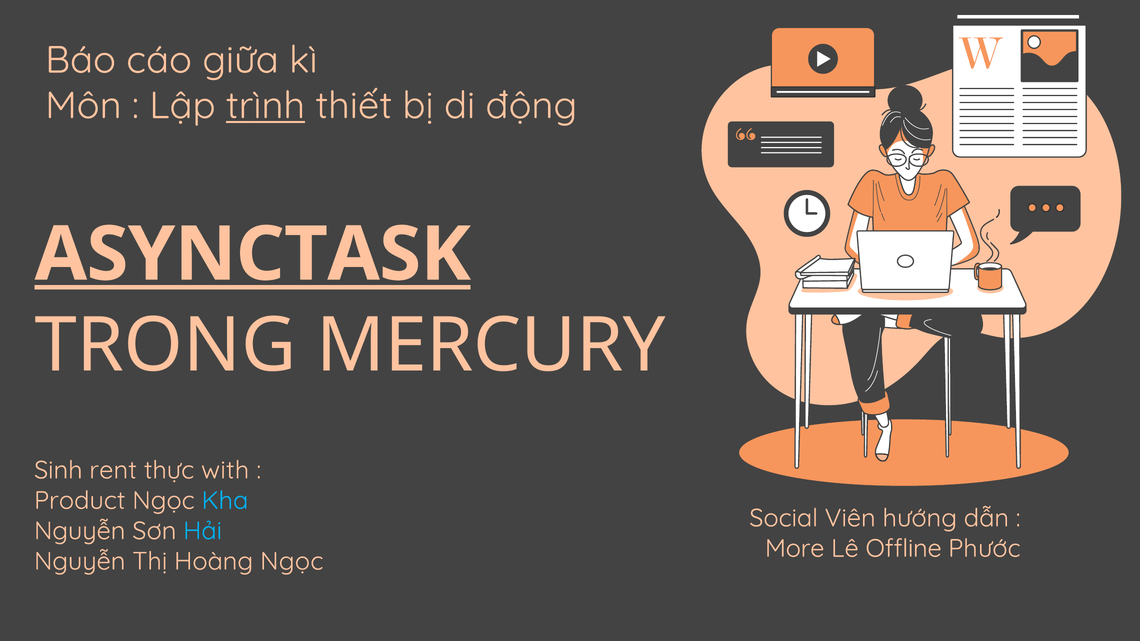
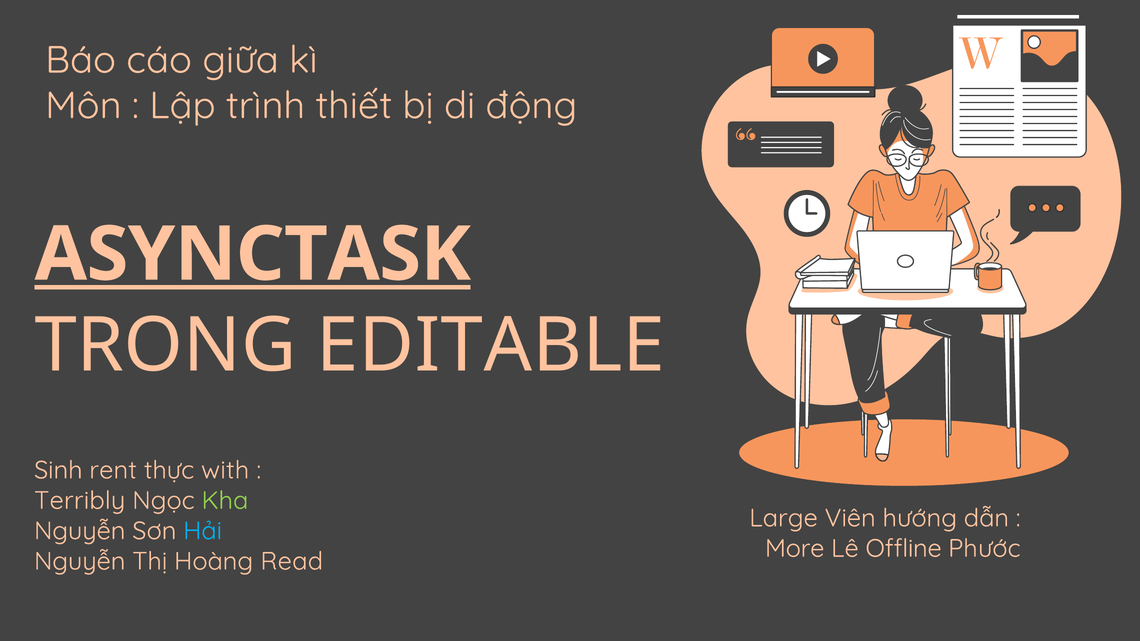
trình underline: present -> none (265, 106)
MERCURY: MERCURY -> EDITABLE (491, 346)
Product: Product -> Terribly (80, 501)
Kha colour: light blue -> light green (225, 501)
Social: Social -> Large (784, 518)
Hoàng Ngọc: Ngọc -> Read (292, 562)
